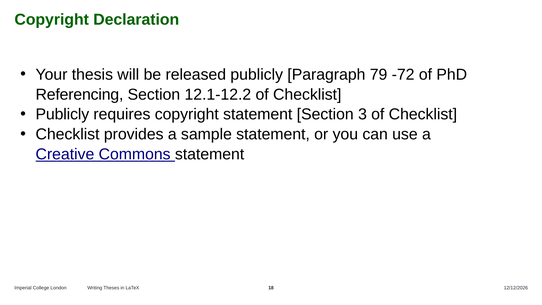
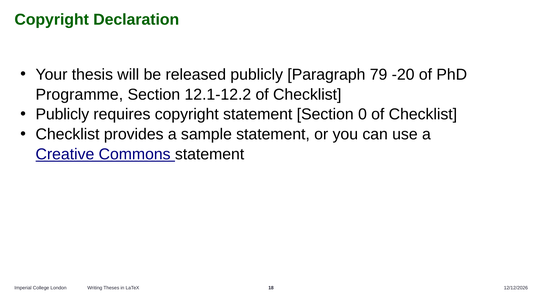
-72: -72 -> -20 (403, 75)
Referencing: Referencing -> Programme (79, 94)
3: 3 -> 0 (362, 114)
